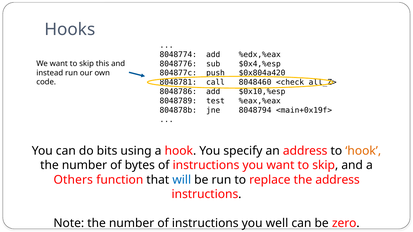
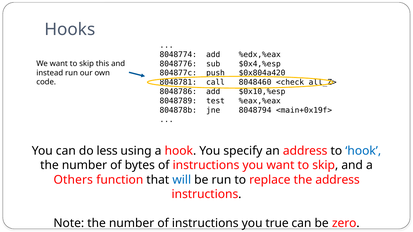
bits: bits -> less (107, 151)
hook colour: orange -> blue (363, 151)
well: well -> true (277, 223)
